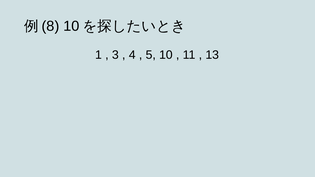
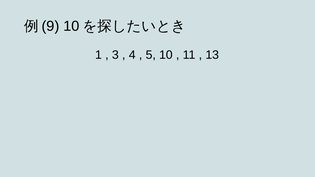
8: 8 -> 9 (51, 26)
